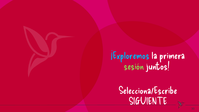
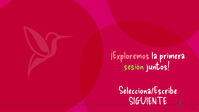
¡Exploremos colour: light blue -> pink (130, 56)
